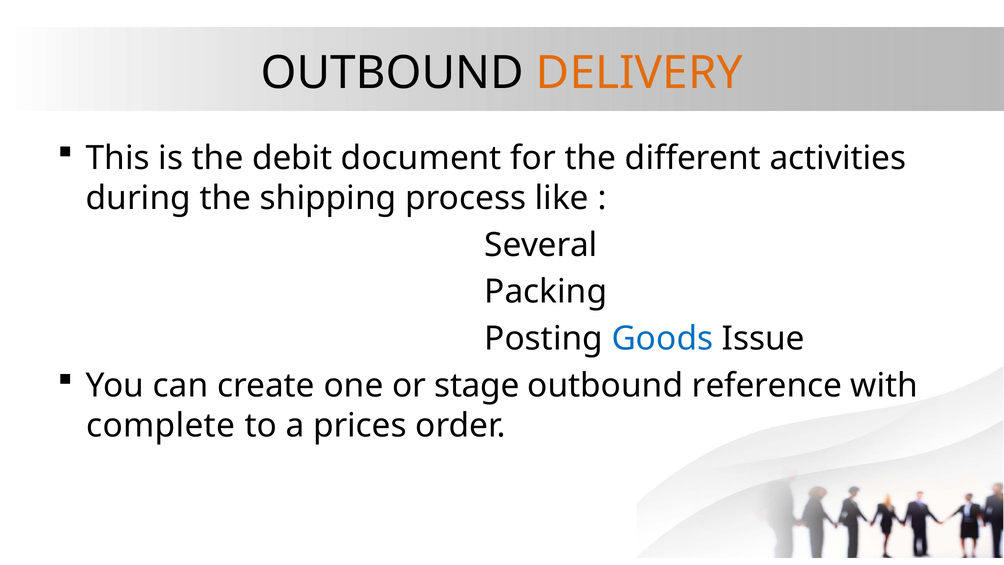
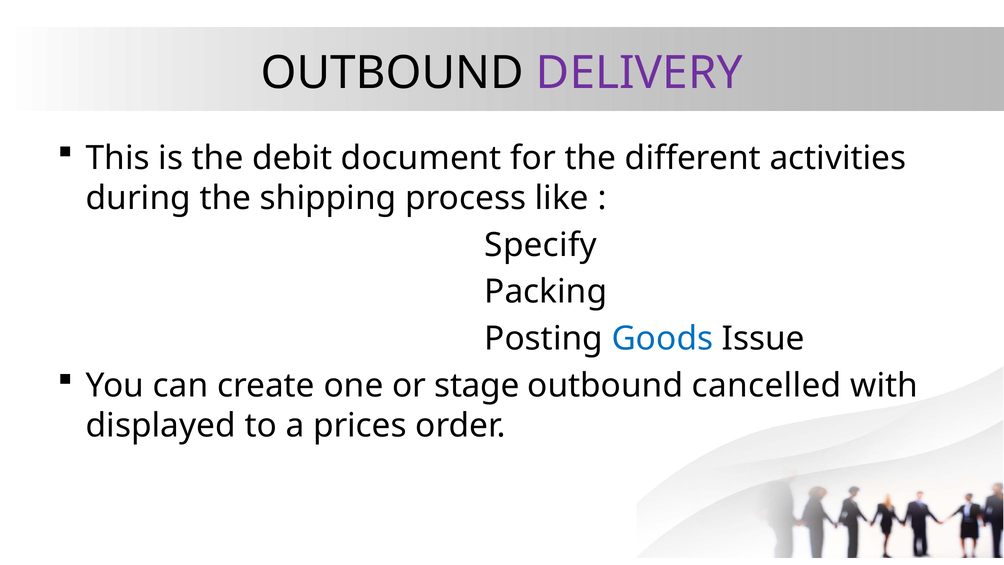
DELIVERY colour: orange -> purple (639, 73)
Several: Several -> Specify (541, 245)
reference: reference -> cancelled (767, 386)
complete: complete -> displayed (161, 426)
